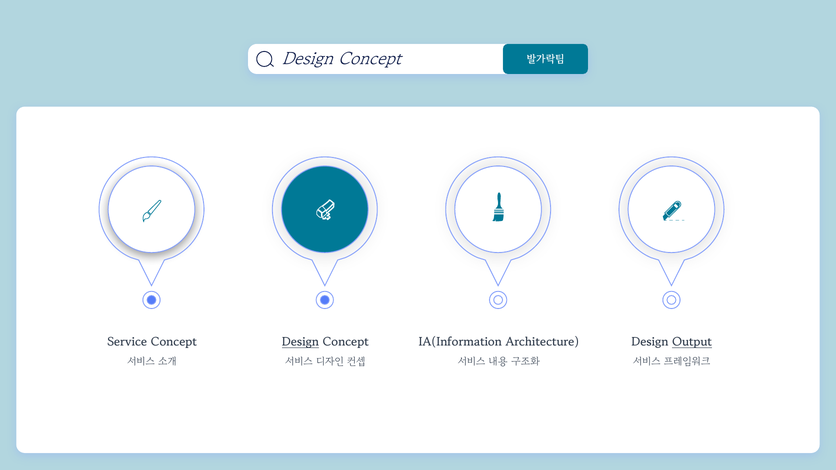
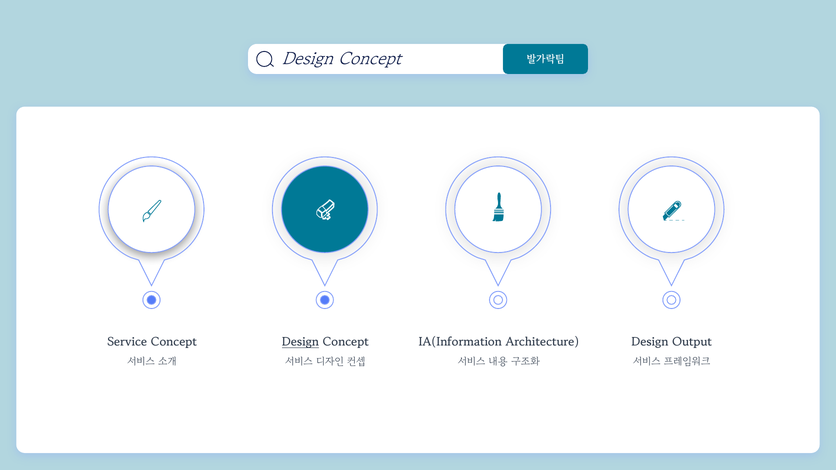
Output underline: present -> none (692, 343)
